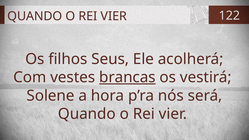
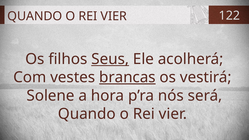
Seus underline: none -> present (110, 59)
